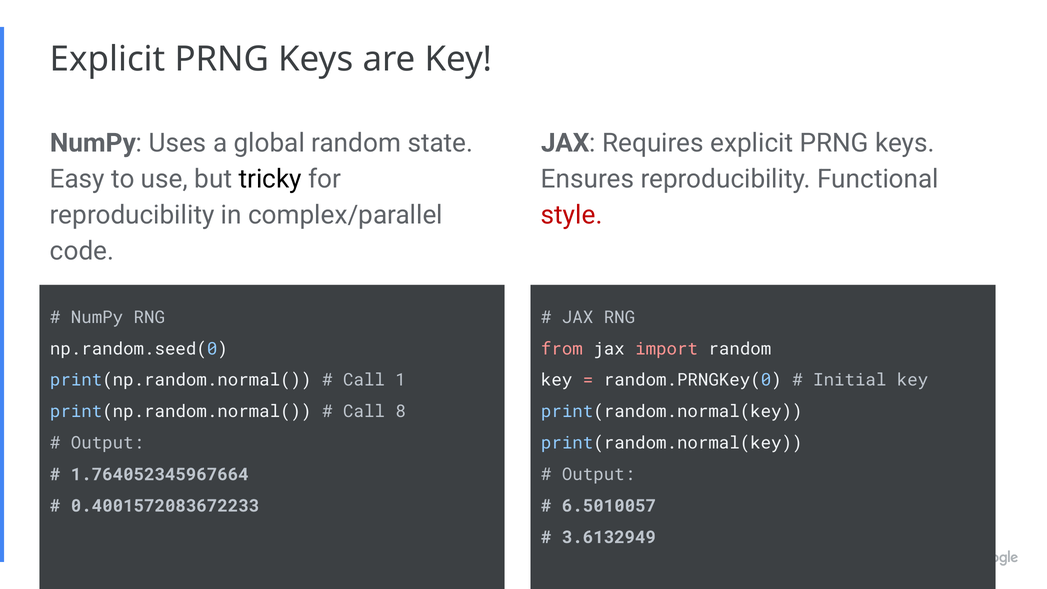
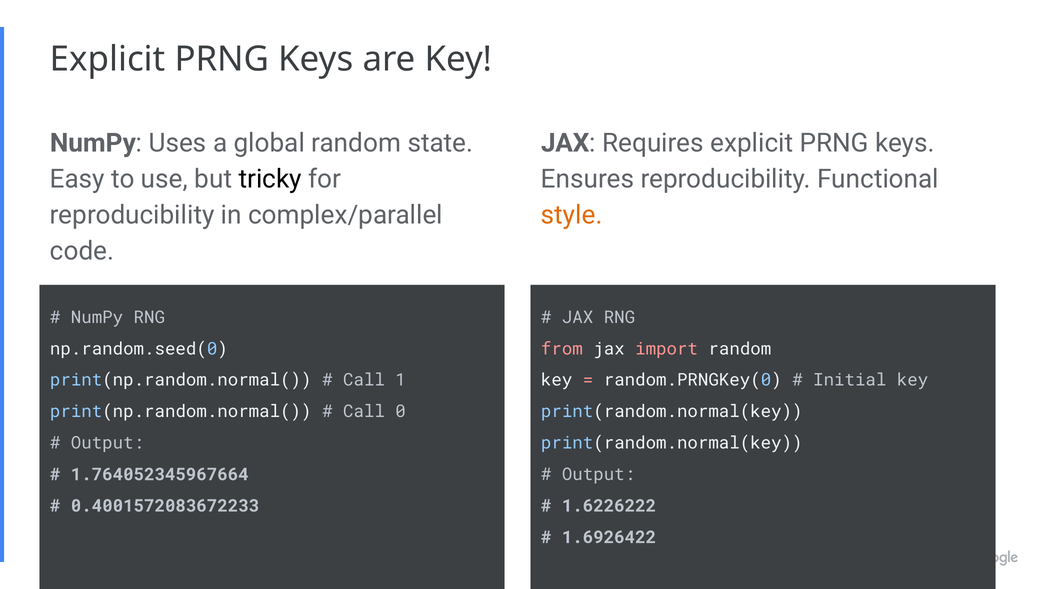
style colour: red -> orange (572, 215)
8: 8 -> 0 (401, 412)
6.5010057: 6.5010057 -> 1.6226222 (609, 506)
3.6132949: 3.6132949 -> 1.6926422 (609, 537)
